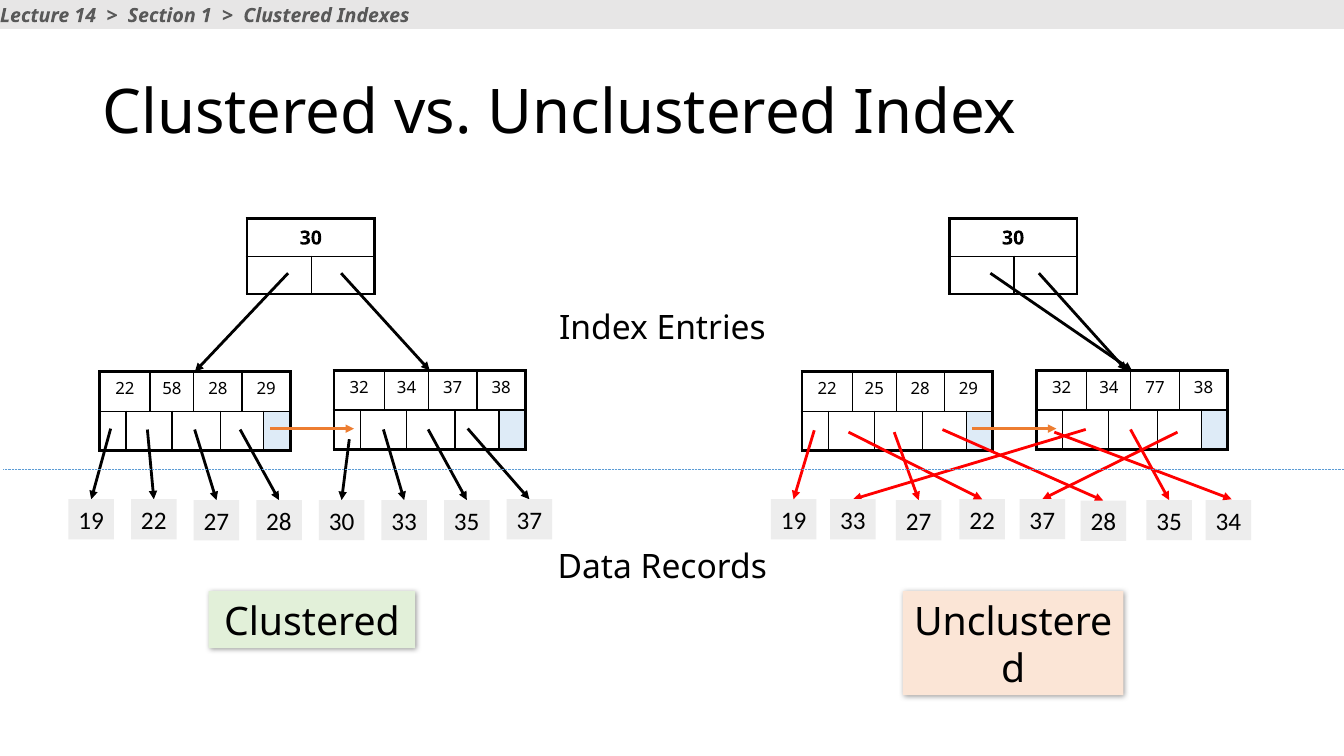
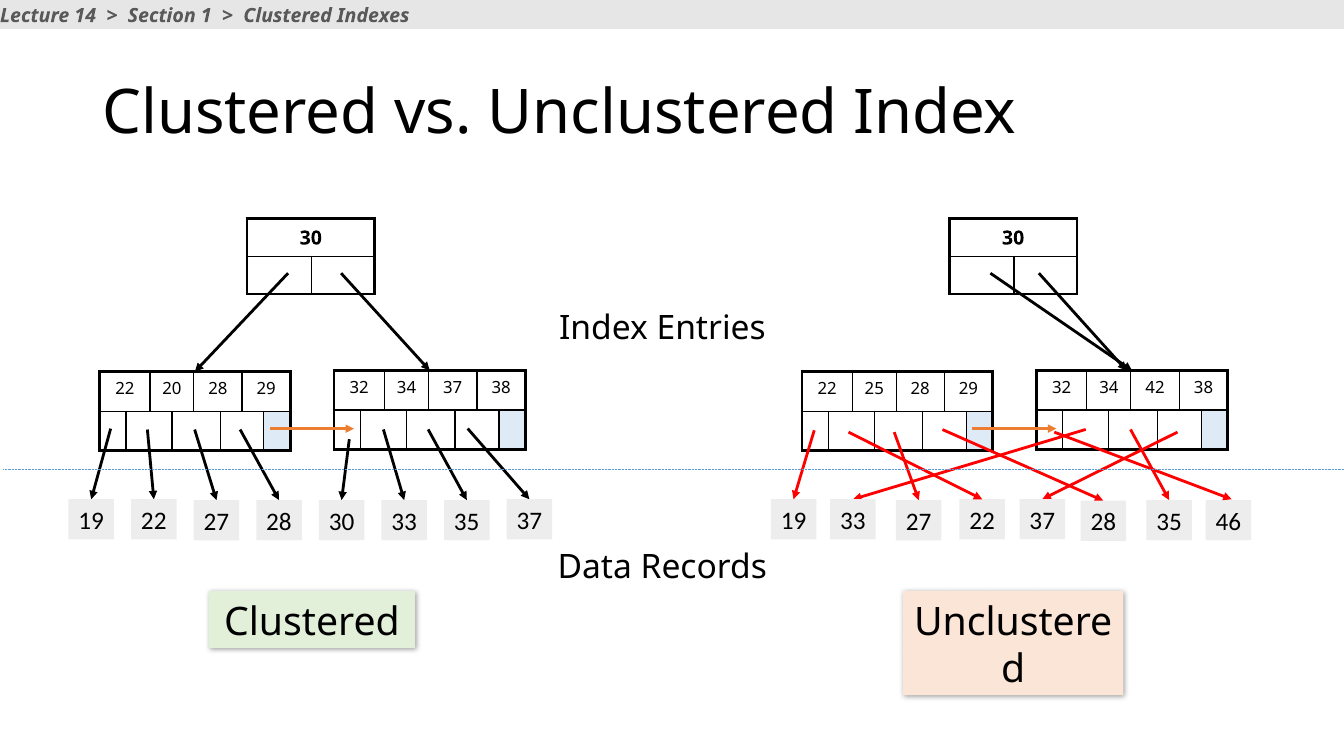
58: 58 -> 20 (172, 389)
77: 77 -> 42 (1155, 388)
28 34: 34 -> 46 (1228, 522)
